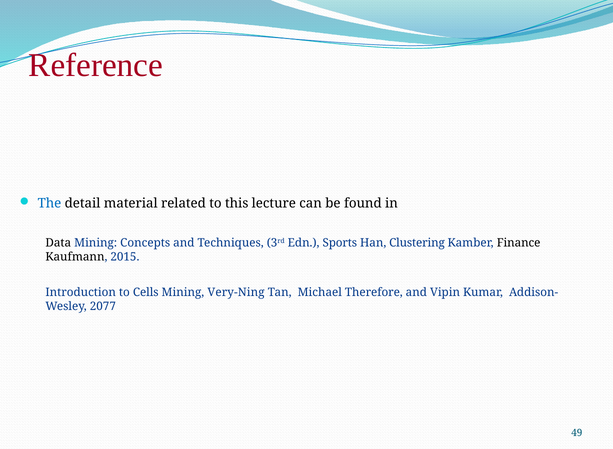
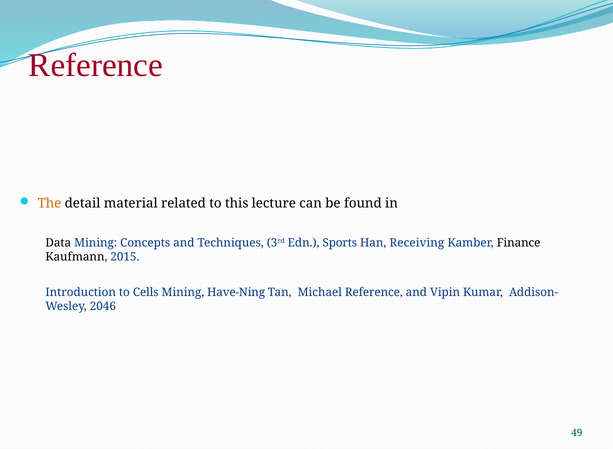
The colour: blue -> orange (49, 204)
Clustering: Clustering -> Receiving (417, 243)
Very-Ning: Very-Ning -> Have-Ning (236, 293)
Michael Therefore: Therefore -> Reference (374, 293)
2077: 2077 -> 2046 (103, 307)
